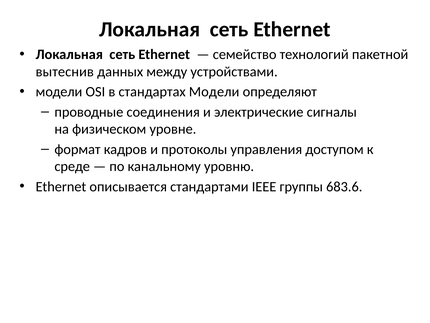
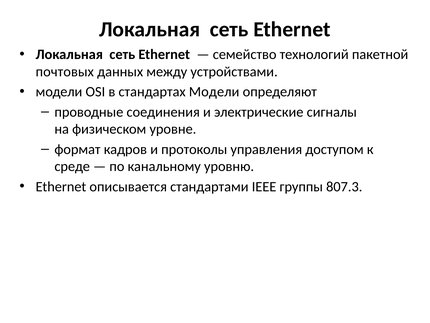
вытеснив: вытеснив -> почтовых (65, 72)
683.6: 683.6 -> 807.3 (344, 186)
